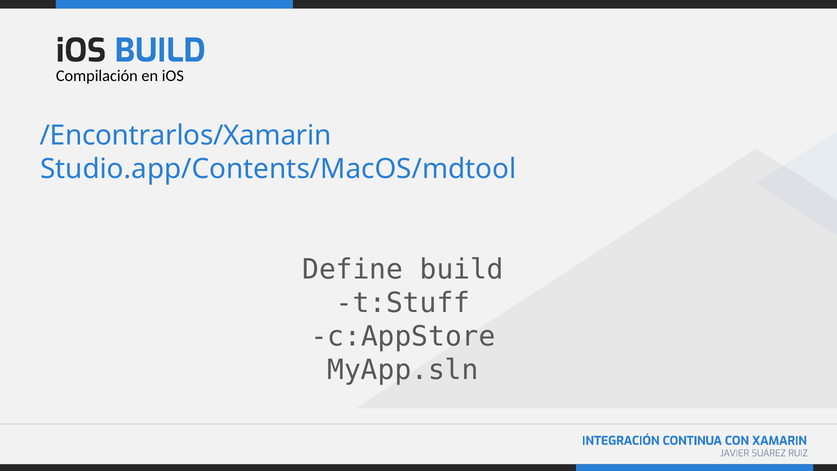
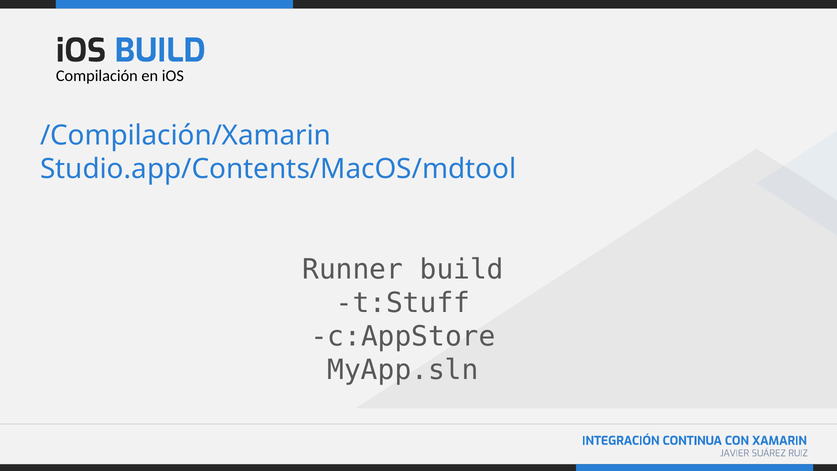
/Encontrarlos/Xamarin: /Encontrarlos/Xamarin -> /Compilación/Xamarin (186, 135)
Define: Define -> Runner (353, 269)
